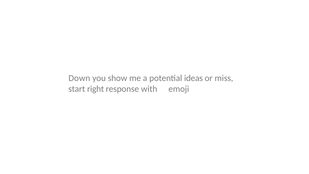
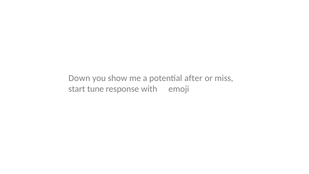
ideas: ideas -> after (193, 78)
right: right -> tune (96, 89)
